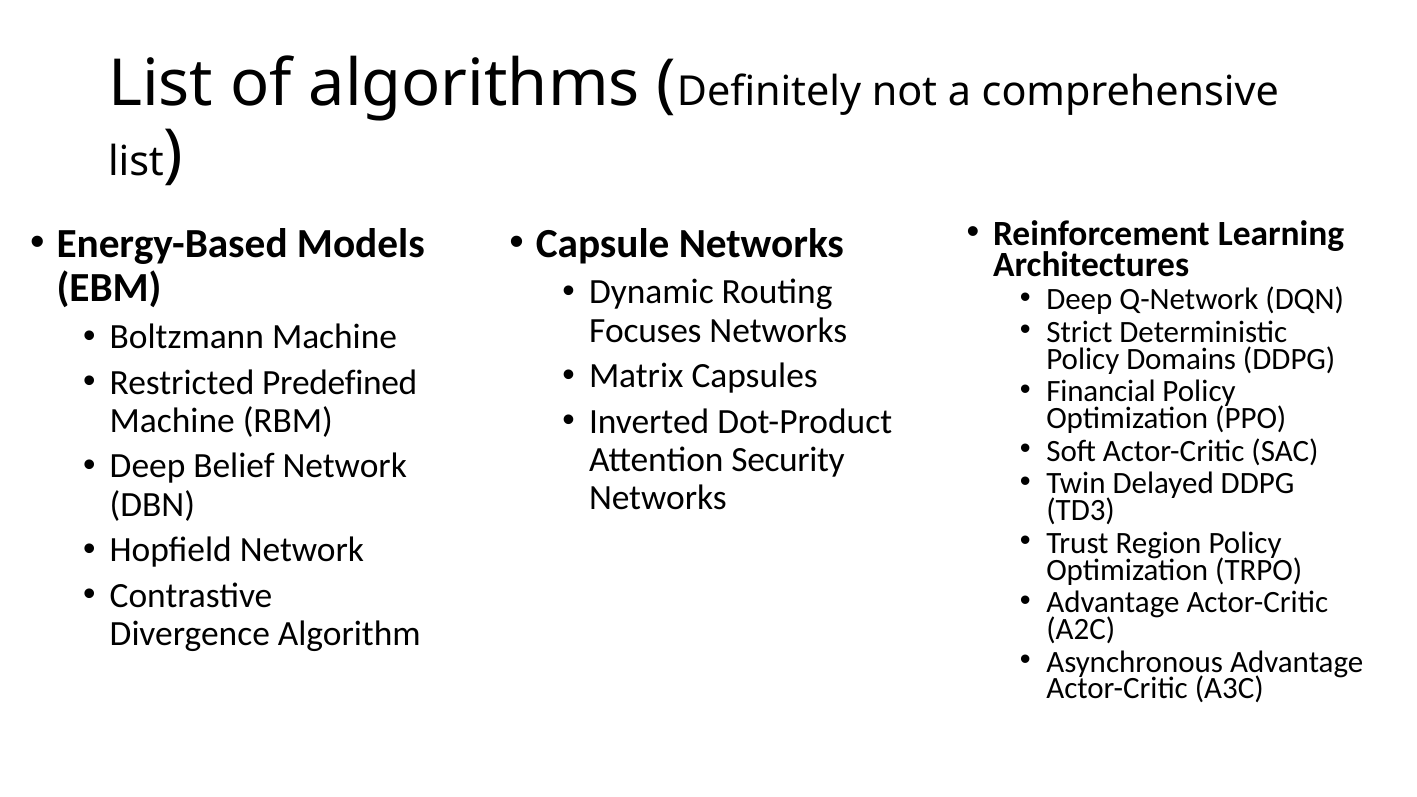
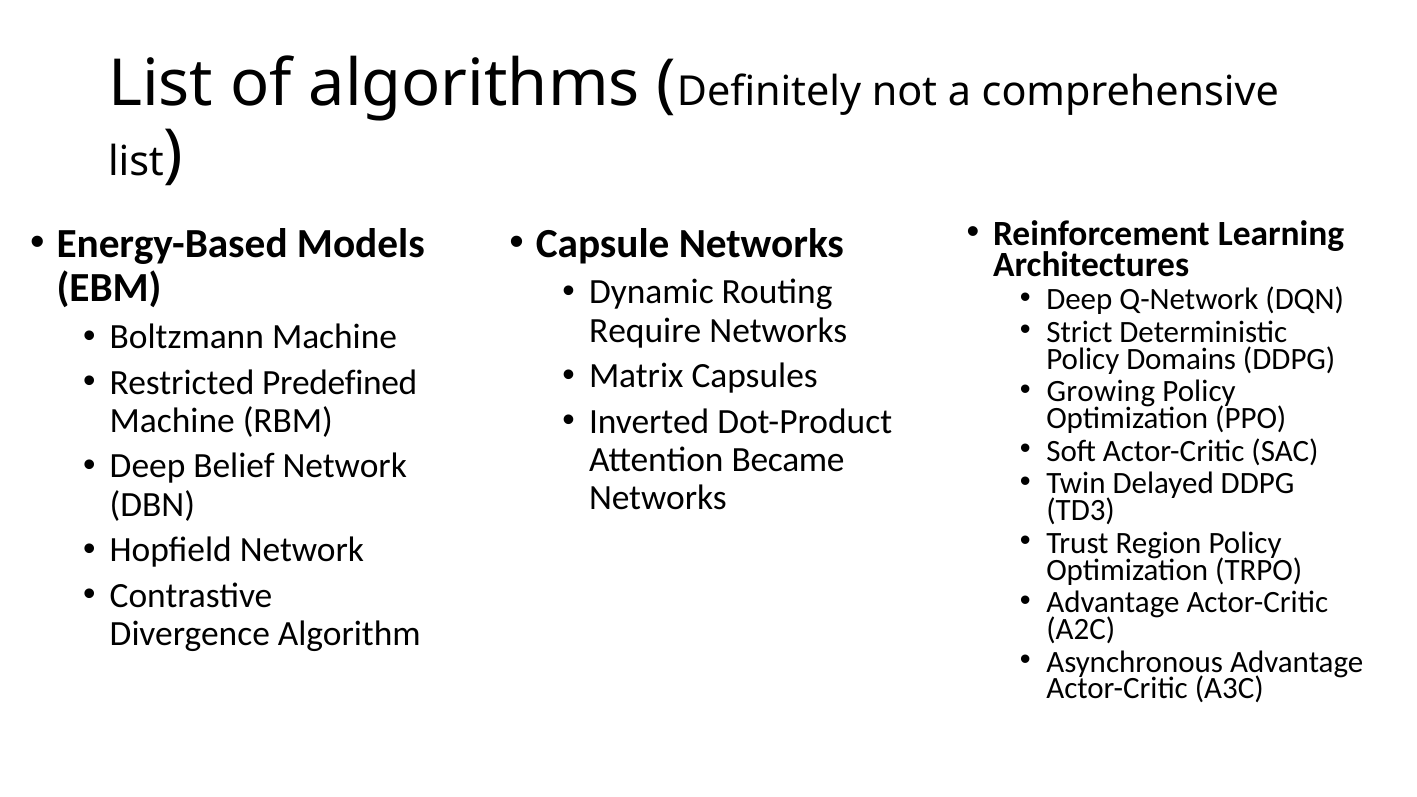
Focuses: Focuses -> Require (645, 330)
Financial: Financial -> Growing (1101, 392)
Security: Security -> Became (788, 460)
